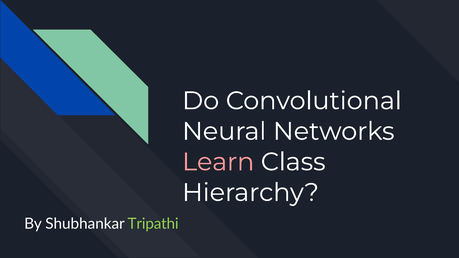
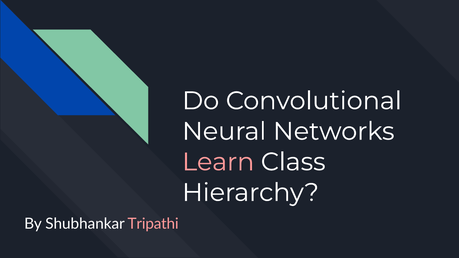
Tripathi colour: light green -> pink (153, 224)
